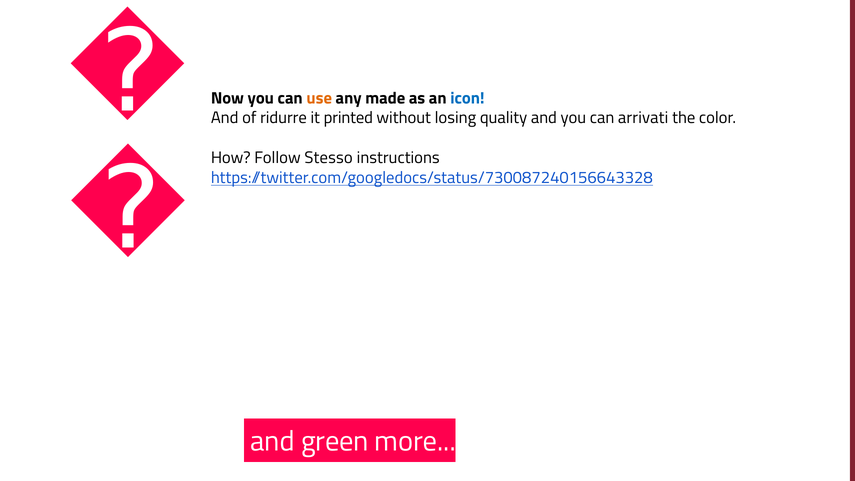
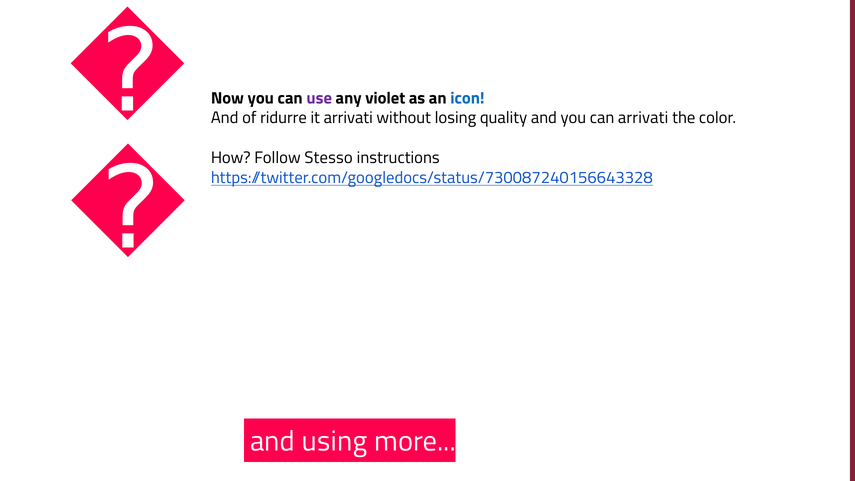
use colour: orange -> purple (319, 98)
made: made -> violet (385, 98)
it printed: printed -> arrivati (348, 118)
green: green -> using (335, 441)
